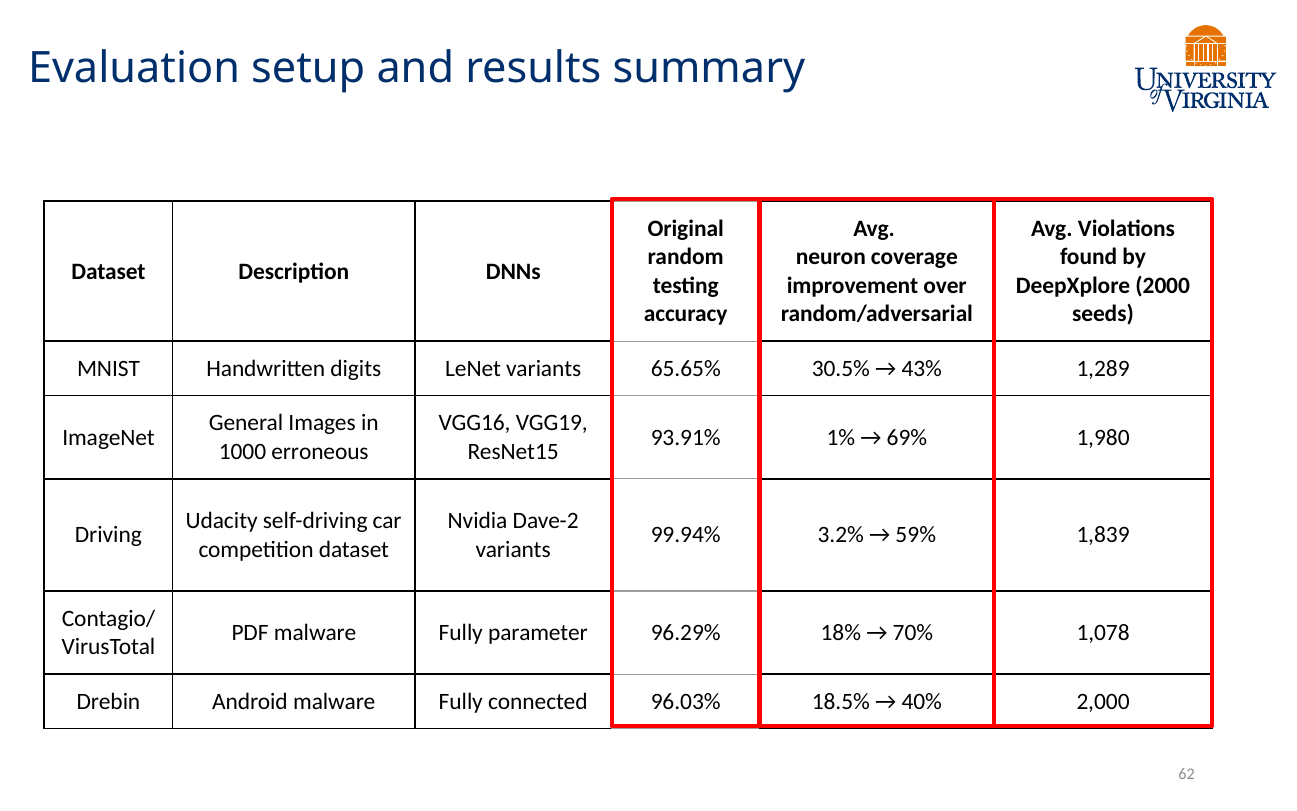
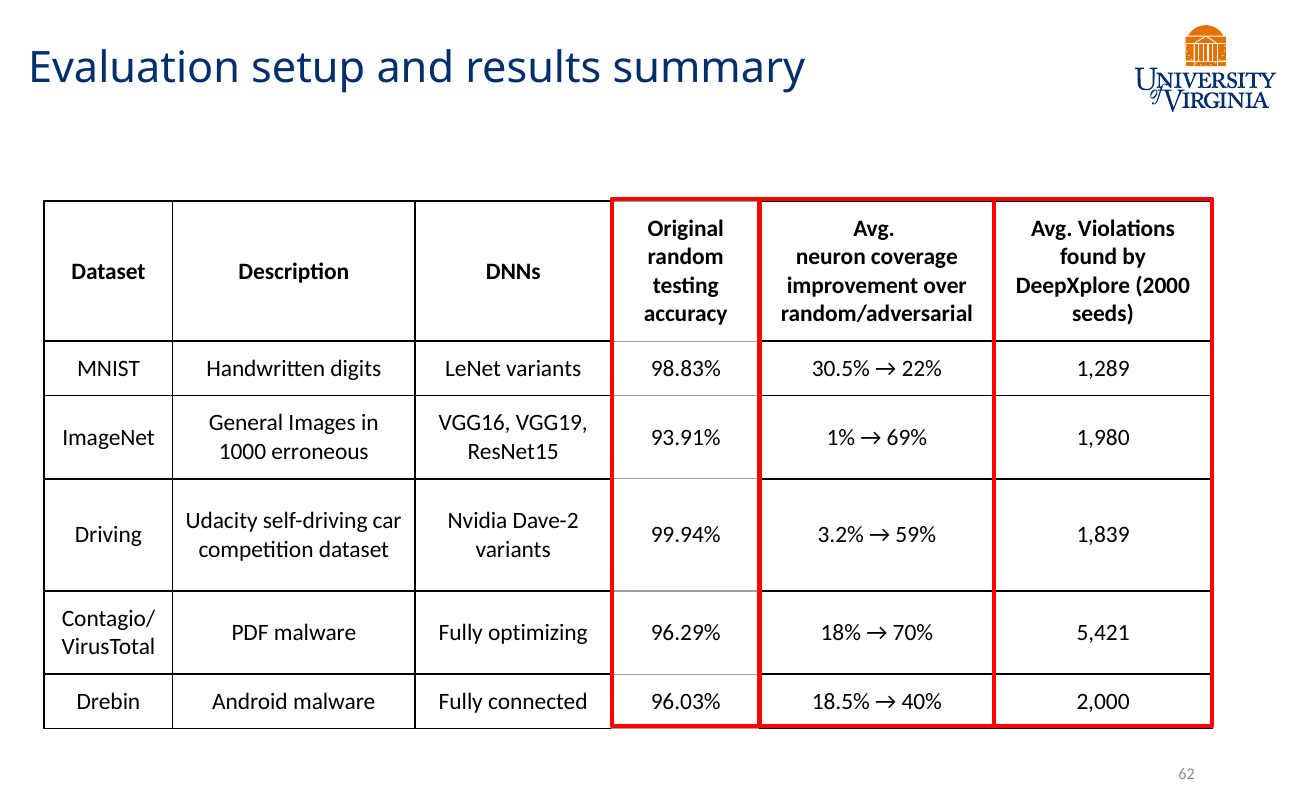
65.65%: 65.65% -> 98.83% (686, 368)
43%: 43% -> 22% (922, 368)
parameter: parameter -> optimizing (538, 632)
1,078: 1,078 -> 5,421 (1103, 632)
